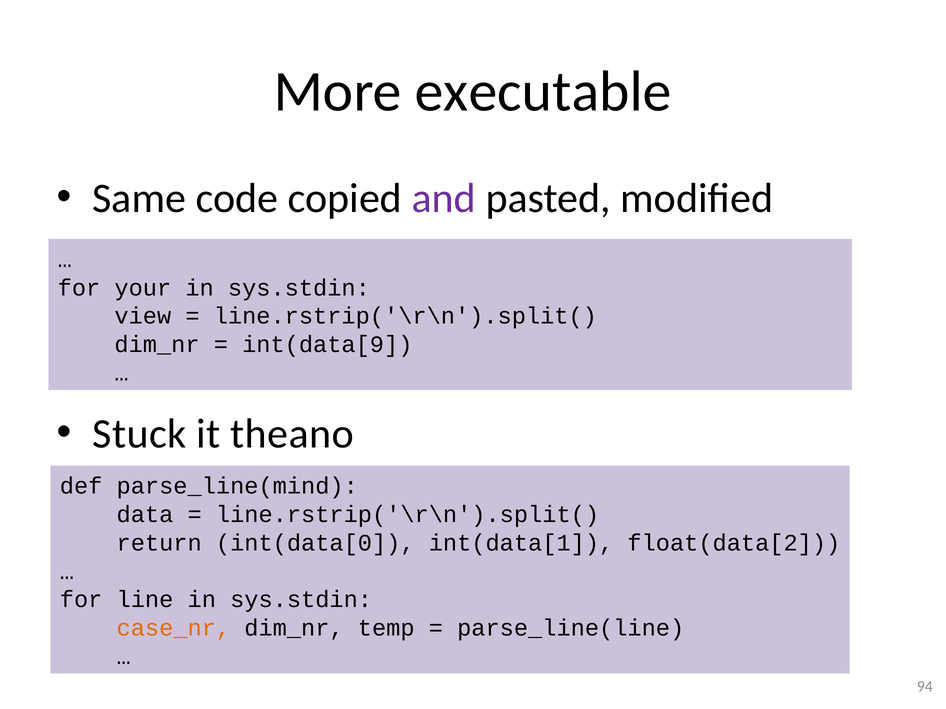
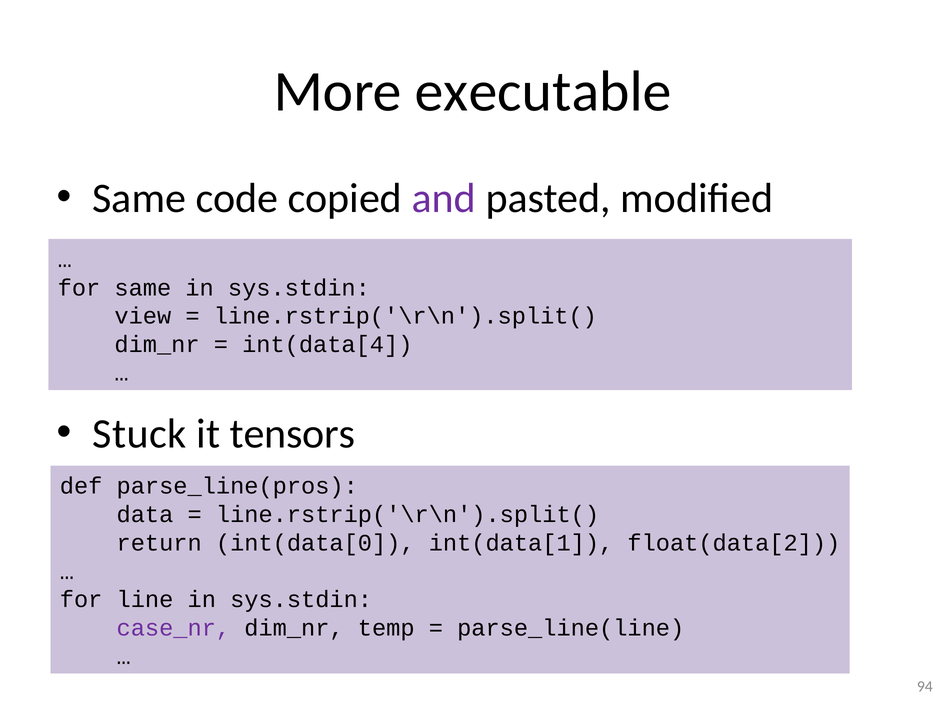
for your: your -> same (143, 288)
int(data[9: int(data[9 -> int(data[4 (327, 345)
theano: theano -> tensors (293, 434)
parse_line(mind: parse_line(mind -> parse_line(pros (237, 487)
case_nr colour: orange -> purple (173, 628)
